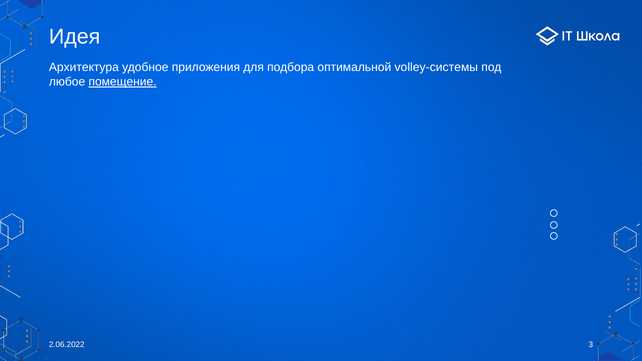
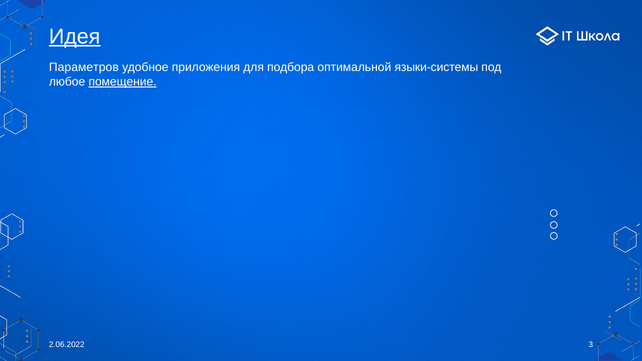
Идея underline: none -> present (75, 36)
Архитектура: Архитектура -> Параметров (84, 67)
volley-системы: volley-системы -> языки-системы (436, 67)
